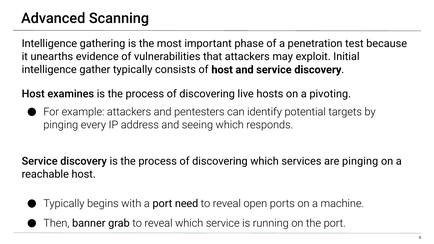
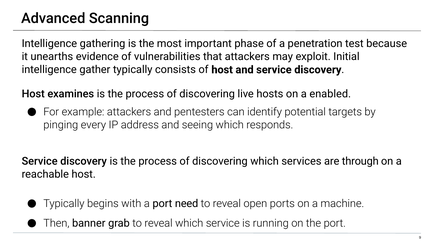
pivoting: pivoting -> enabled (330, 94)
are pinging: pinging -> through (360, 161)
